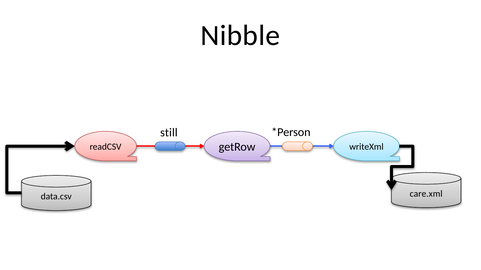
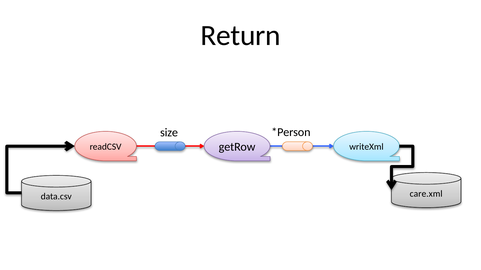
Nibble: Nibble -> Return (241, 35)
still: still -> size (169, 133)
